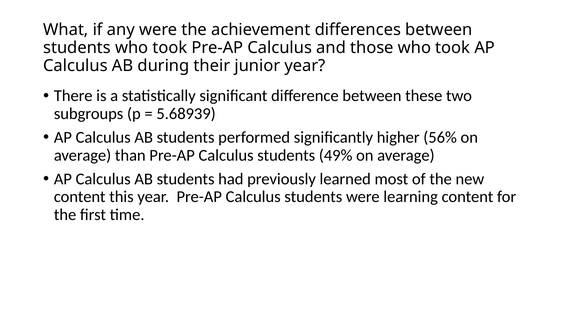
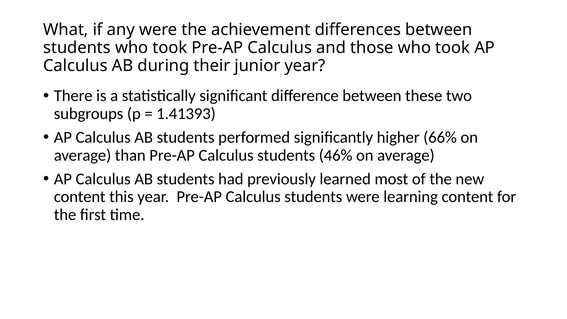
5.68939: 5.68939 -> 1.41393 (186, 114)
56%: 56% -> 66% (440, 137)
49%: 49% -> 46% (336, 155)
